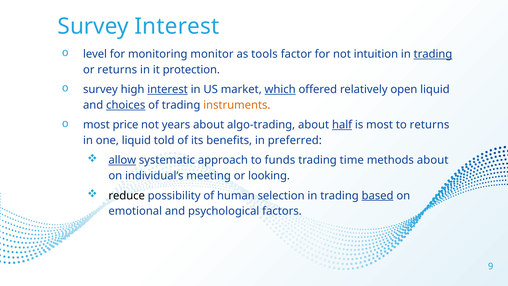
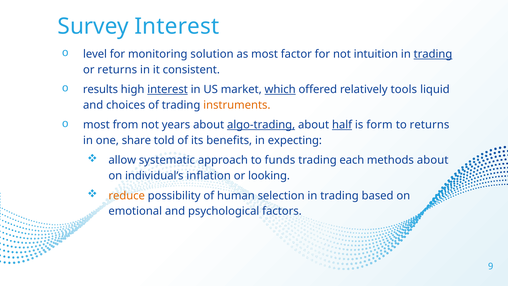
monitor: monitor -> solution (212, 54)
as tools: tools -> most (265, 54)
protection: protection -> consistent (191, 70)
survey: survey -> results (100, 89)
open: open -> tools (404, 89)
choices underline: present -> none (126, 105)
price: price -> from (126, 125)
algo-trading underline: none -> present (261, 125)
is most: most -> form (379, 125)
one liquid: liquid -> share (136, 140)
preferred: preferred -> expecting (295, 140)
allow underline: present -> none (122, 160)
time: time -> each (352, 160)
meeting: meeting -> inflation (209, 176)
reduce colour: black -> orange (127, 195)
based underline: present -> none (378, 195)
